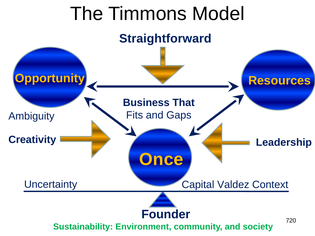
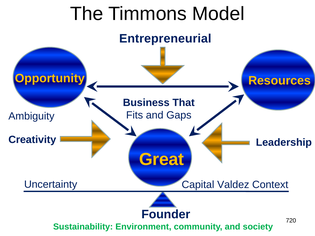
Straightforward: Straightforward -> Entrepreneurial (165, 39)
Once: Once -> Great (162, 160)
